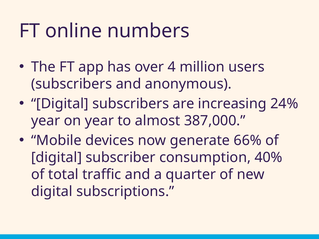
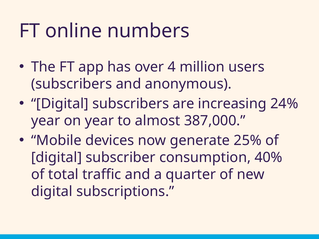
66%: 66% -> 25% (248, 141)
